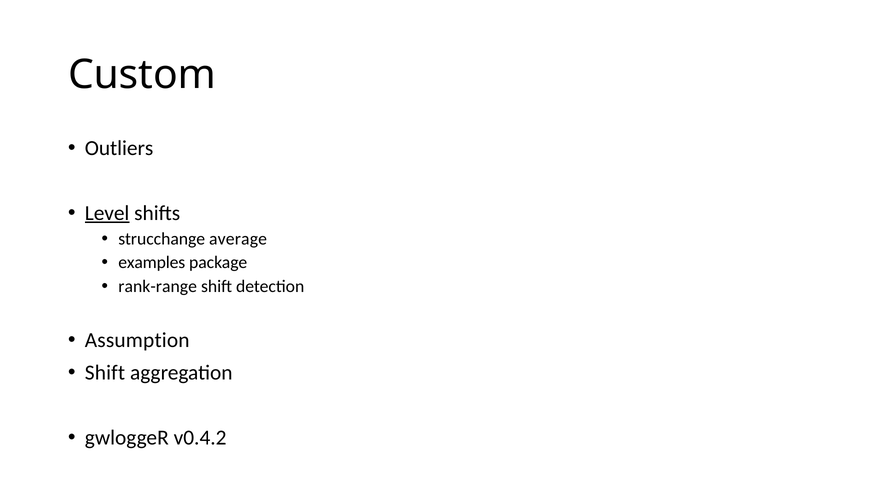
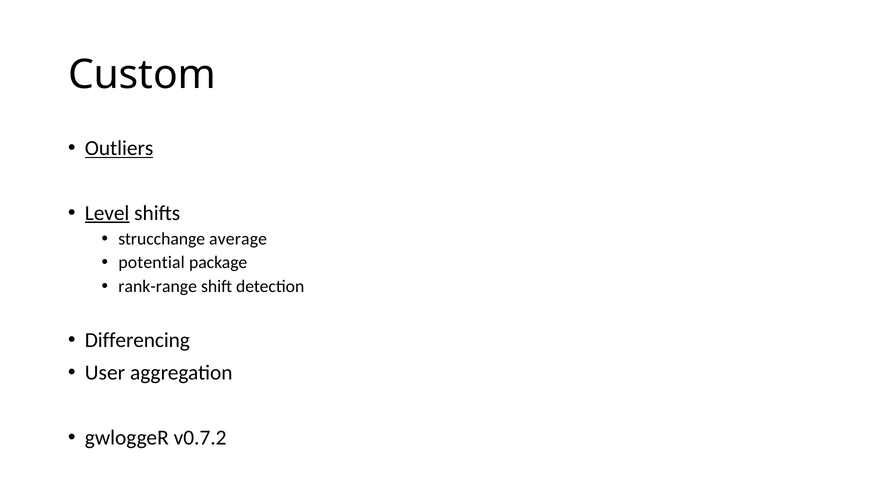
Outliers underline: none -> present (119, 148)
examples: examples -> potential (152, 263)
Assumption: Assumption -> Differencing (137, 341)
Shift: Shift -> User (105, 373)
v0.4.2: v0.4.2 -> v0.7.2 (200, 438)
